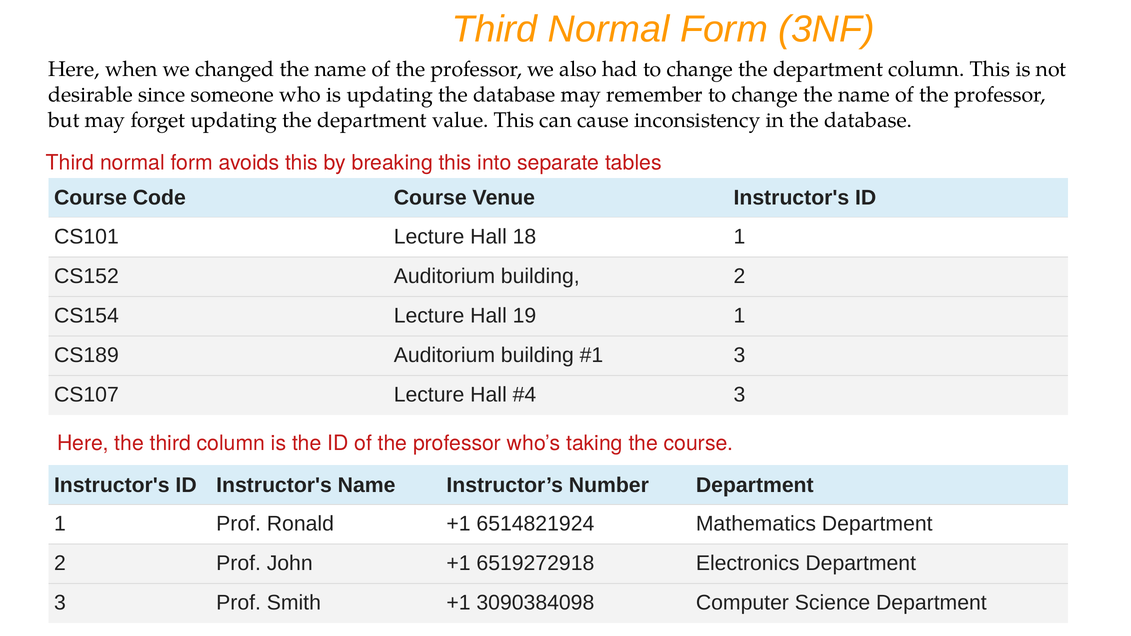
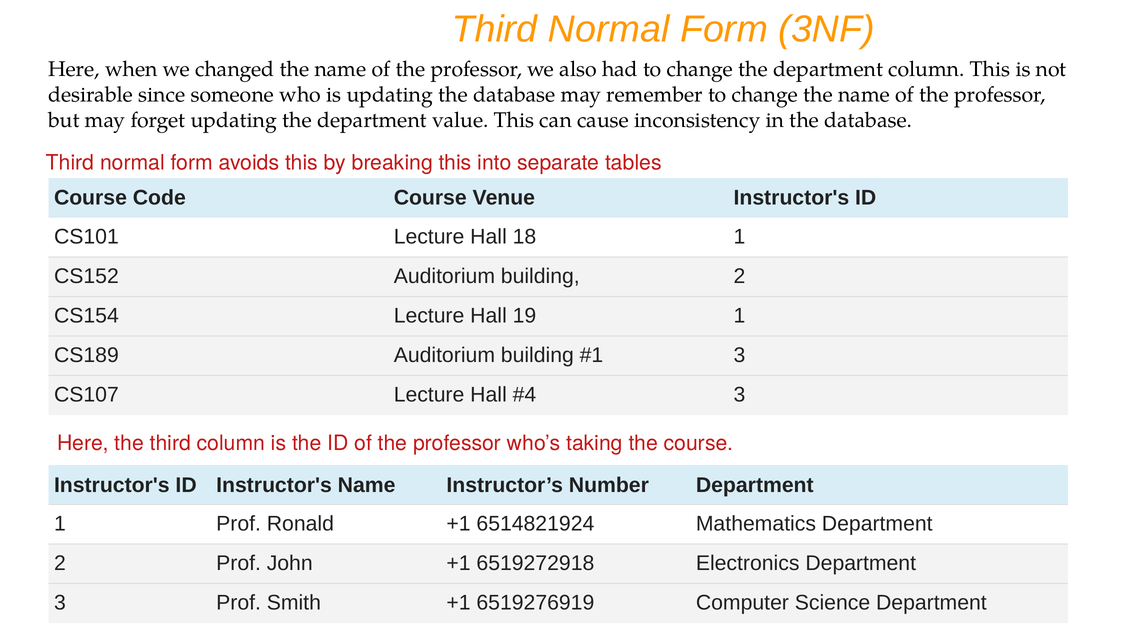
3090384098: 3090384098 -> 6519276919 (535, 603)
